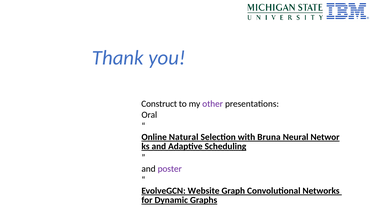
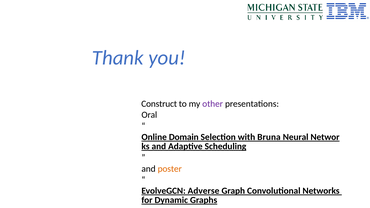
Natural: Natural -> Domain (184, 137)
poster colour: purple -> orange (170, 169)
Website: Website -> Adverse (204, 191)
